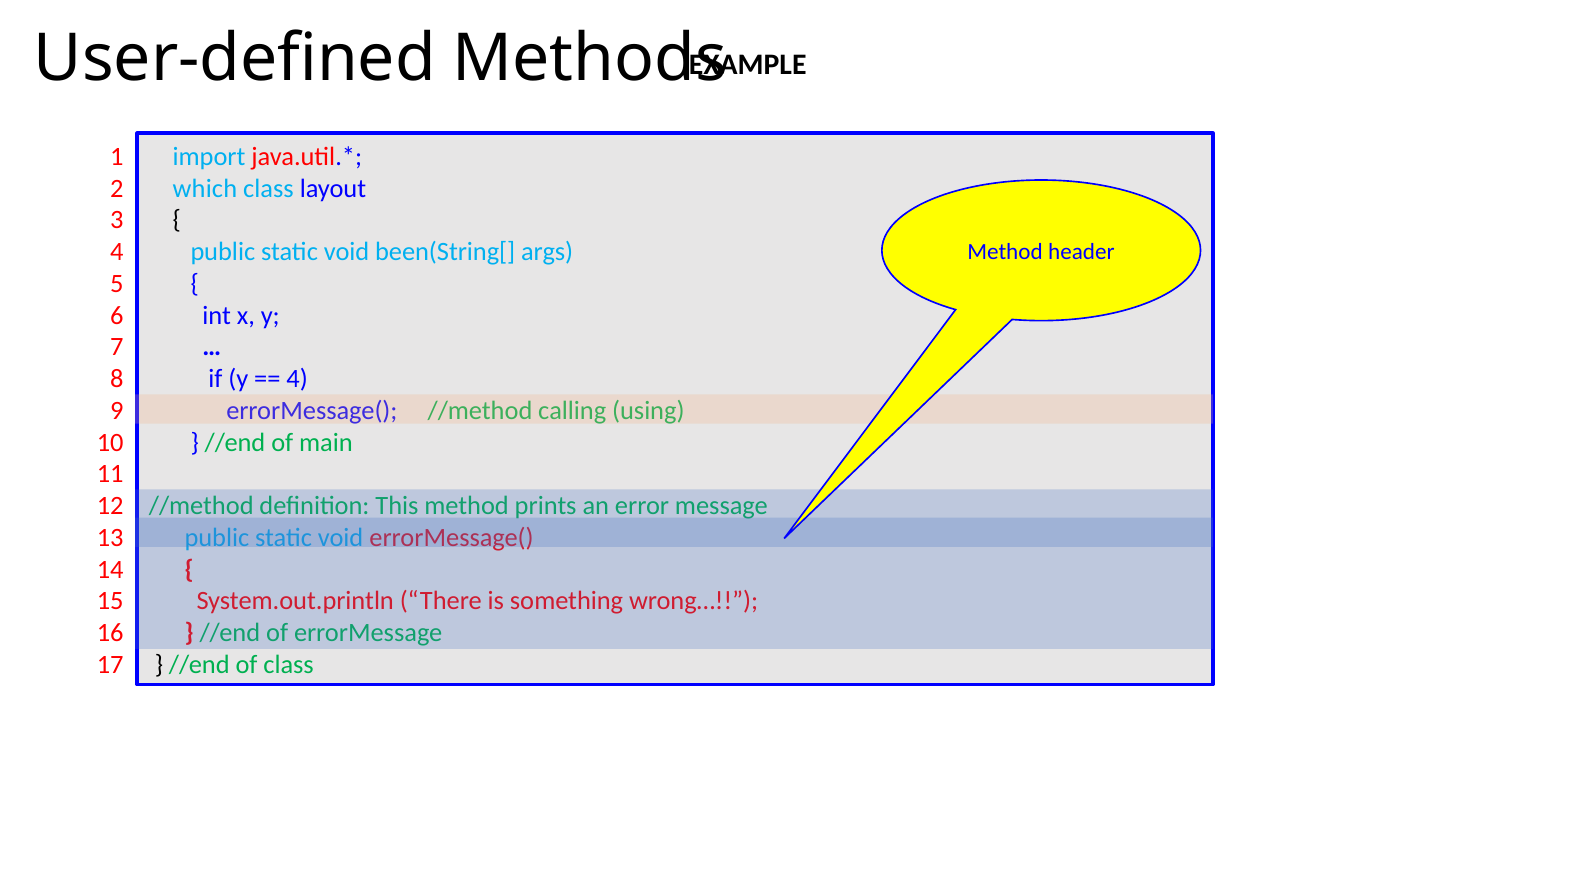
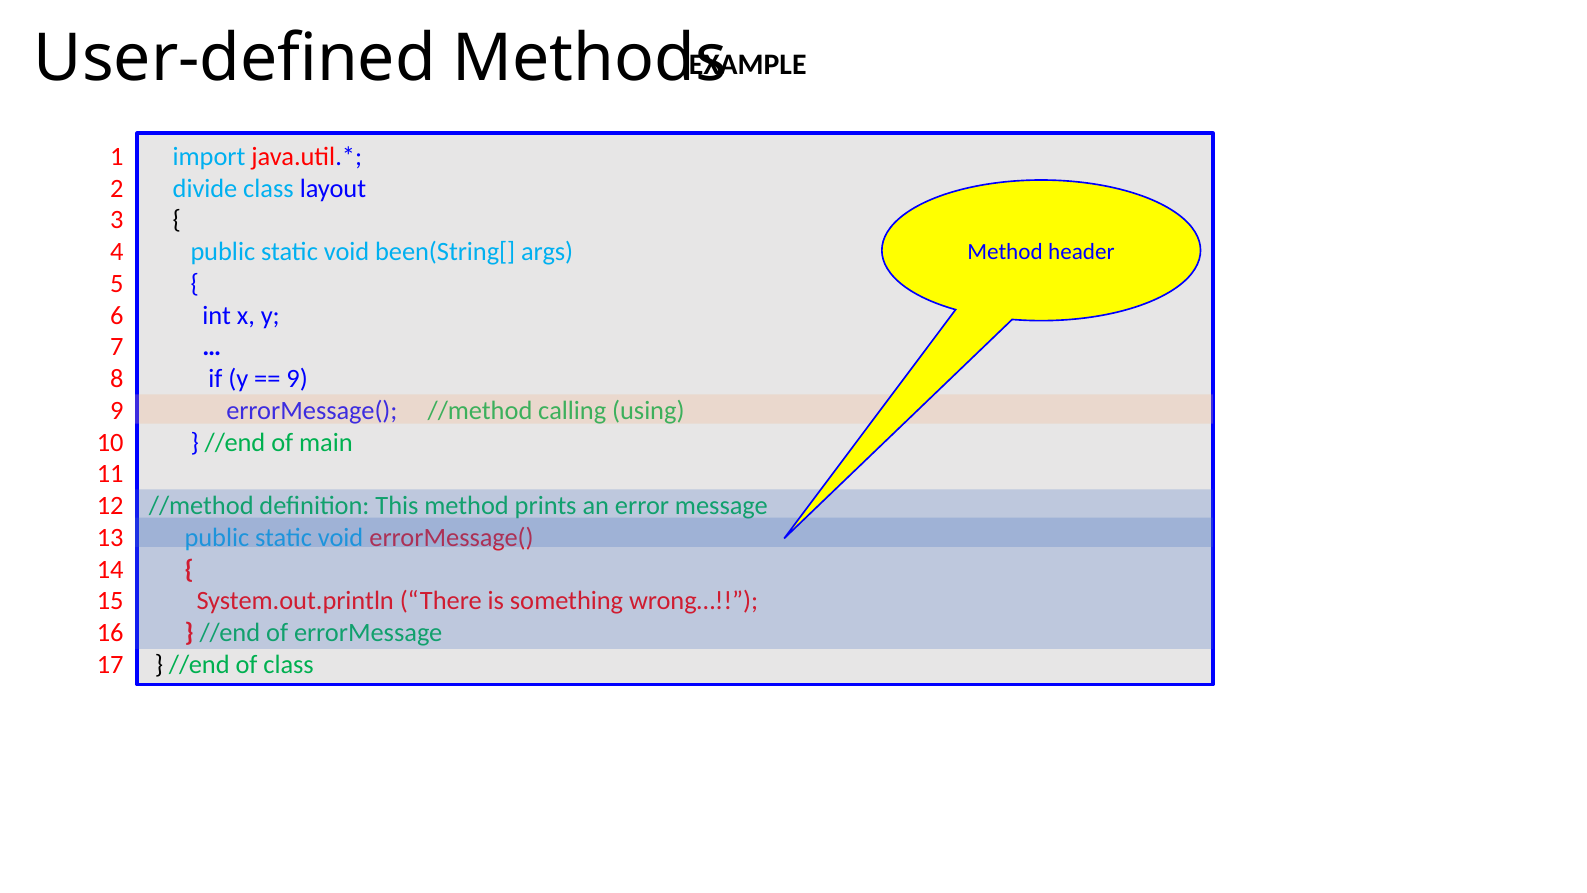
which: which -> divide (205, 188)
4: 4 -> 9 (297, 379)
